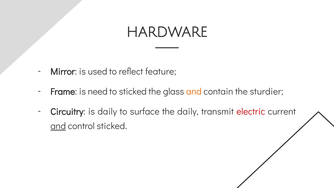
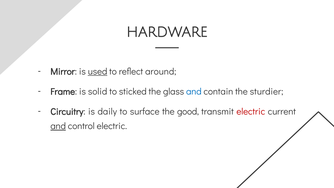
used underline: none -> present (98, 71)
feature: feature -> around (161, 71)
need: need -> solid (98, 92)
and colour: orange -> blue (194, 92)
the daily: daily -> good (188, 112)
control sticked: sticked -> electric (112, 126)
